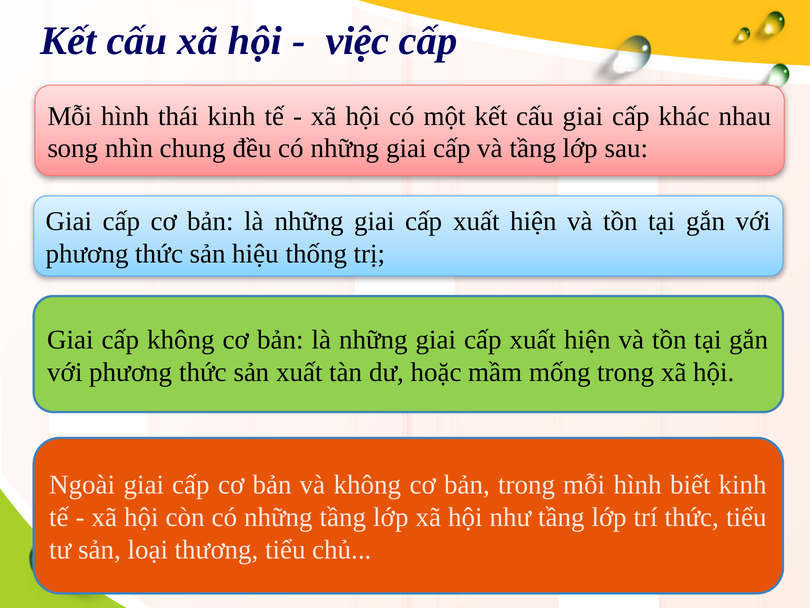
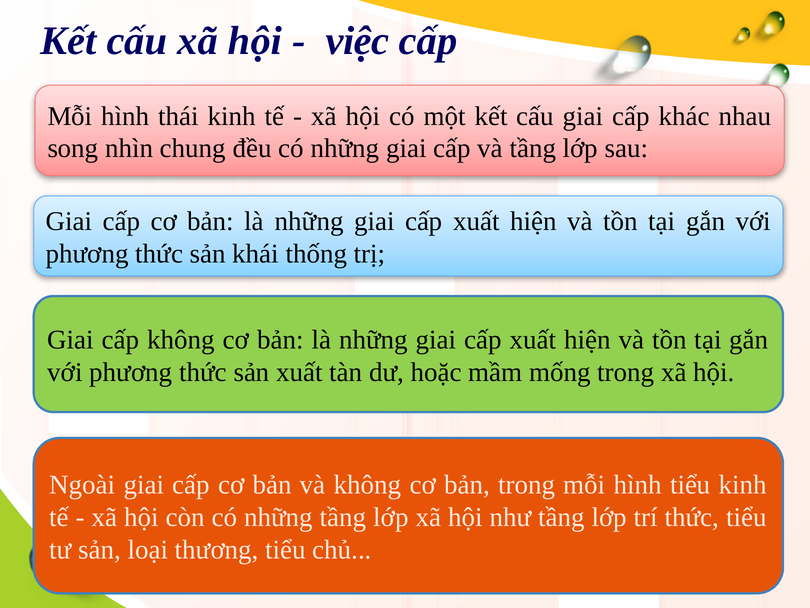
hiệu: hiệu -> khái (256, 254)
hình biết: biết -> tiểu (690, 485)
